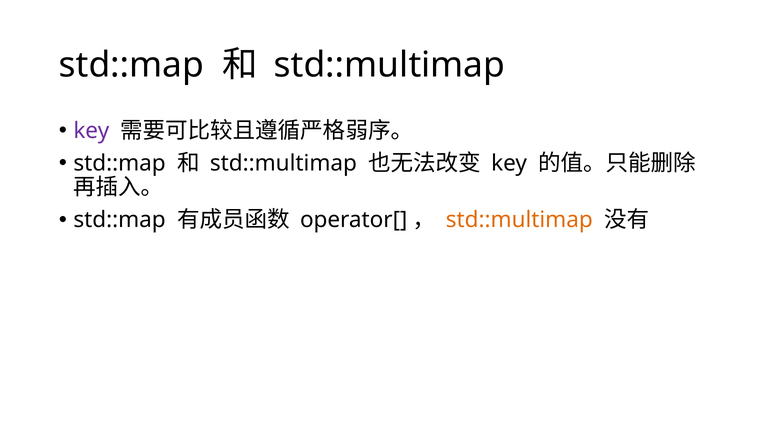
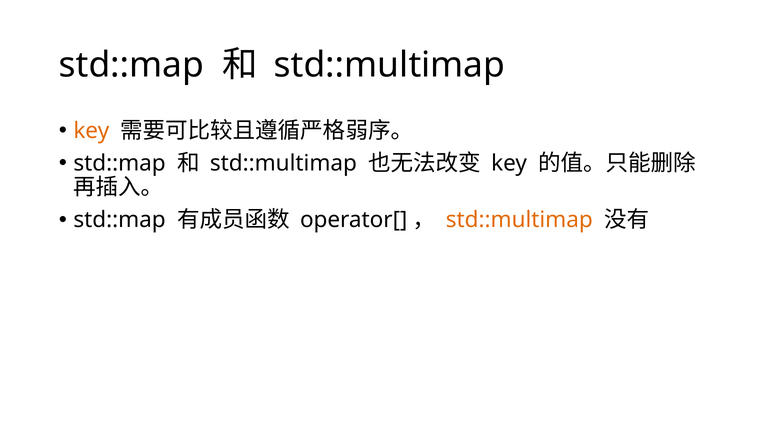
key colour: purple -> orange (91, 131)
